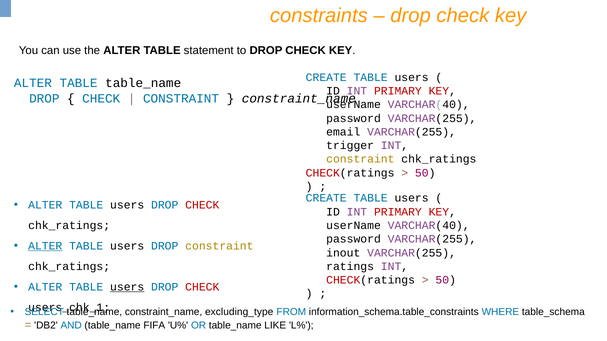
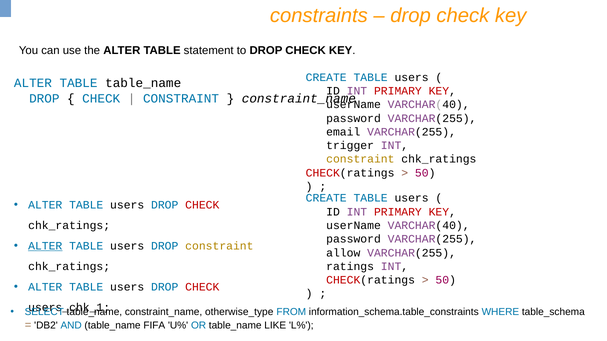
inout: inout -> allow (343, 253)
users underline: present -> none (127, 287)
excluding_type: excluding_type -> otherwise_type (239, 312)
